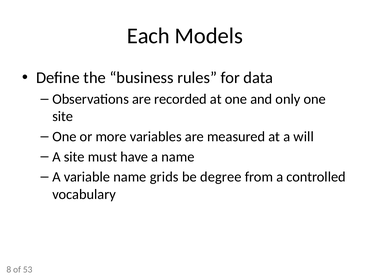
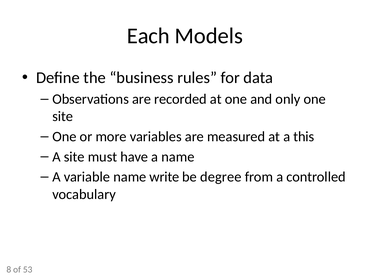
will: will -> this (304, 136)
grids: grids -> write (164, 177)
